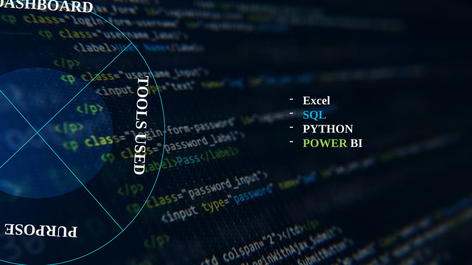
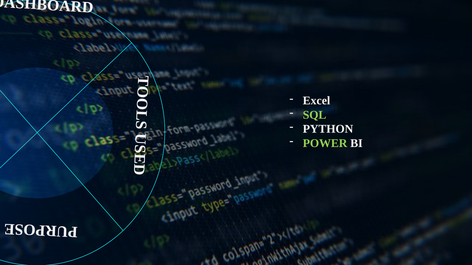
SQL colour: light blue -> light green (315, 115)
